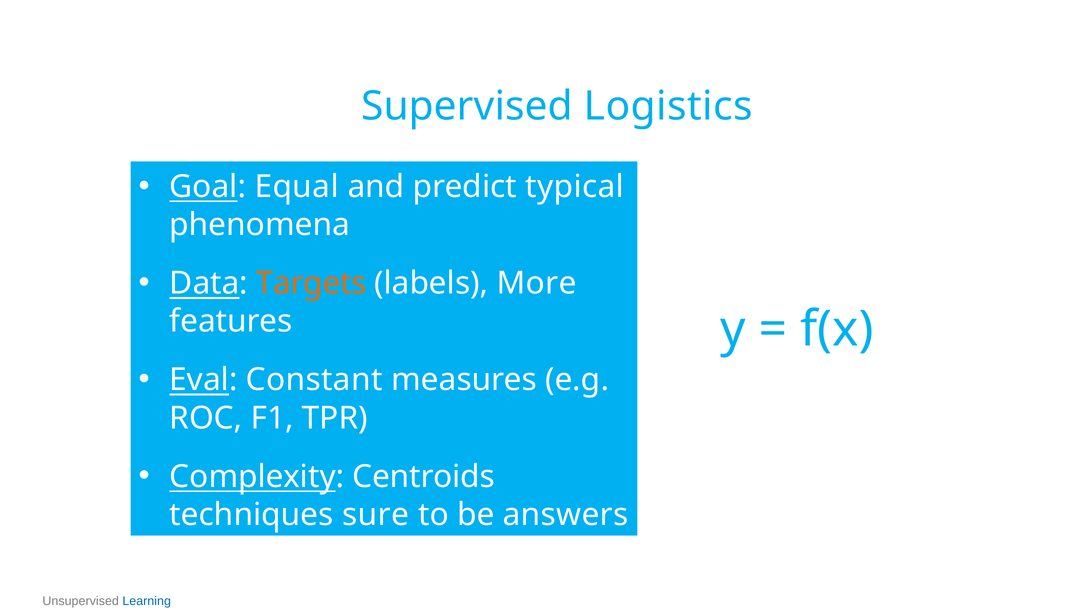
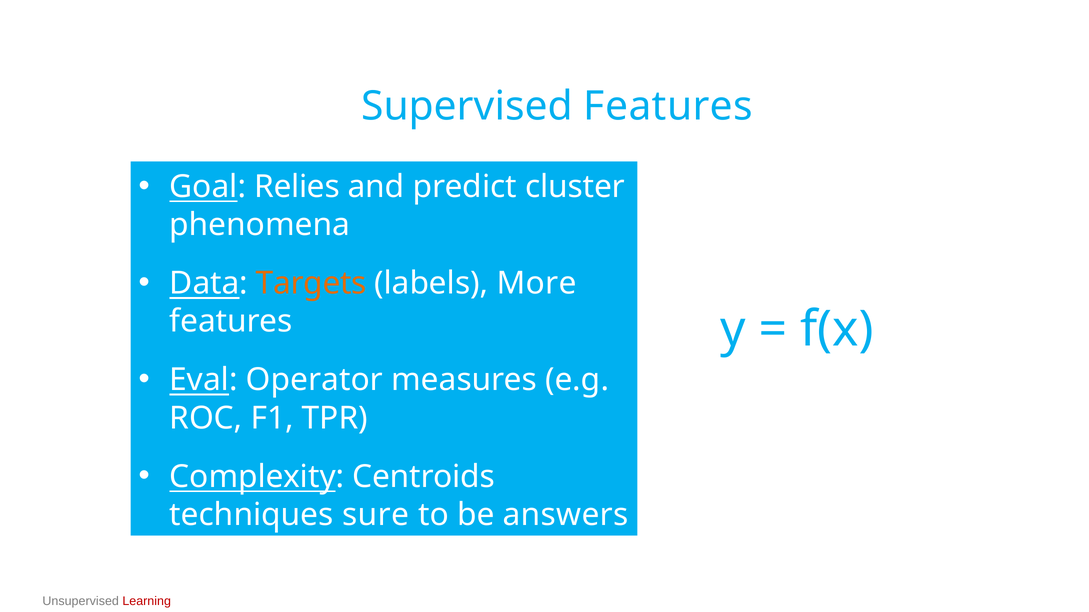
Supervised Logistics: Logistics -> Features (668, 106)
Equal: Equal -> Relies (297, 187)
typical: typical -> cluster (575, 187)
Constant: Constant -> Operator (314, 380)
Learning colour: blue -> red (147, 601)
